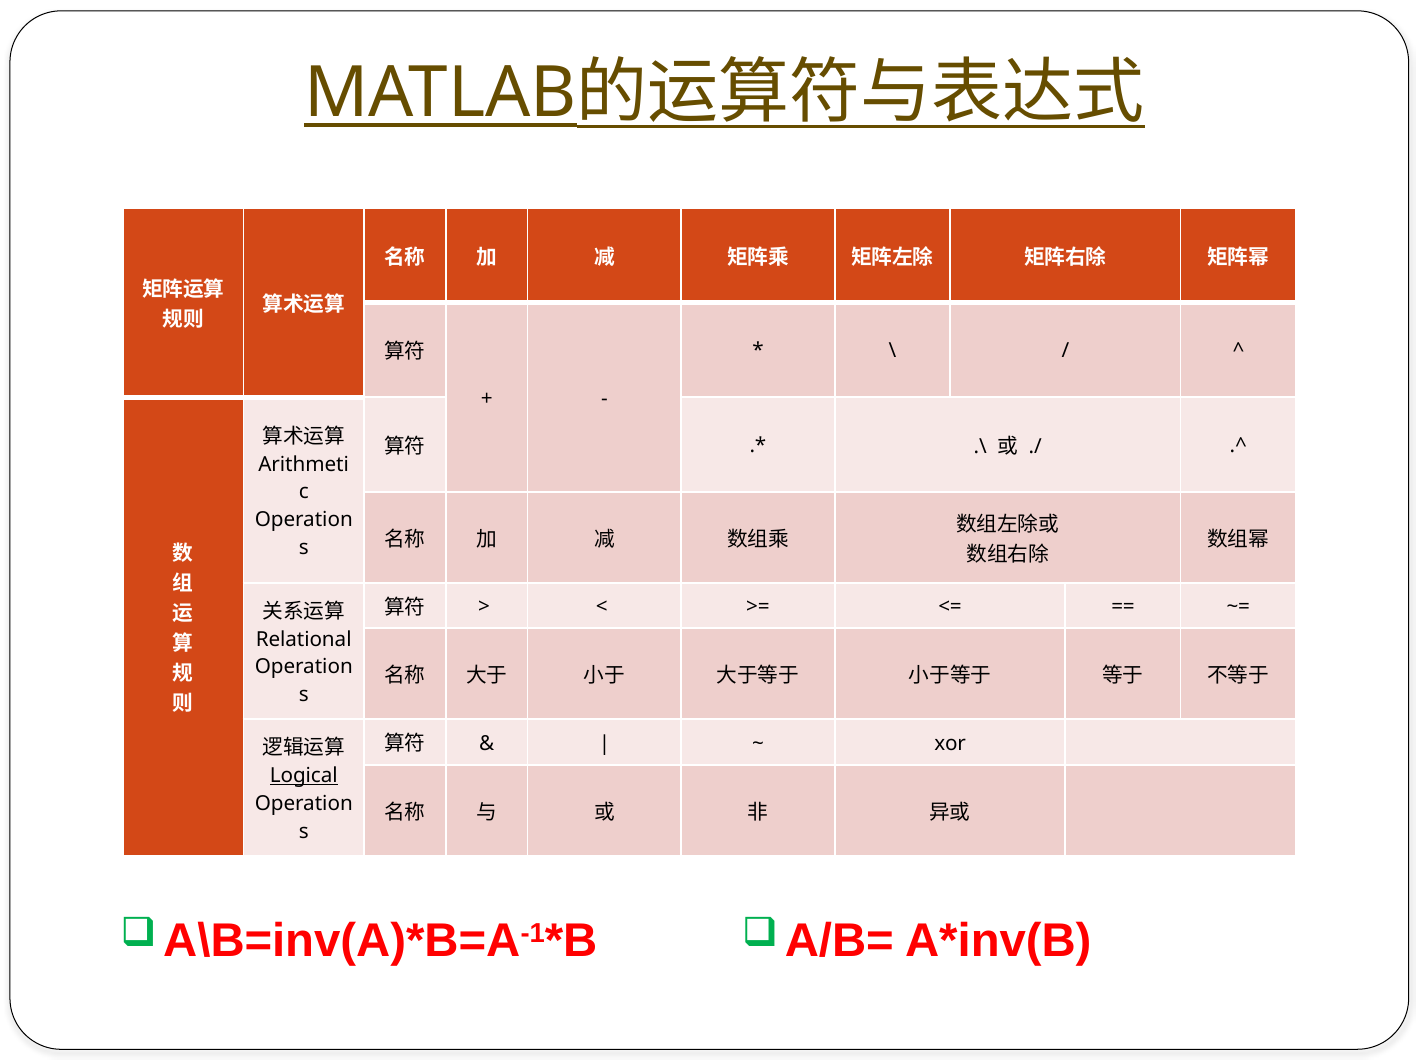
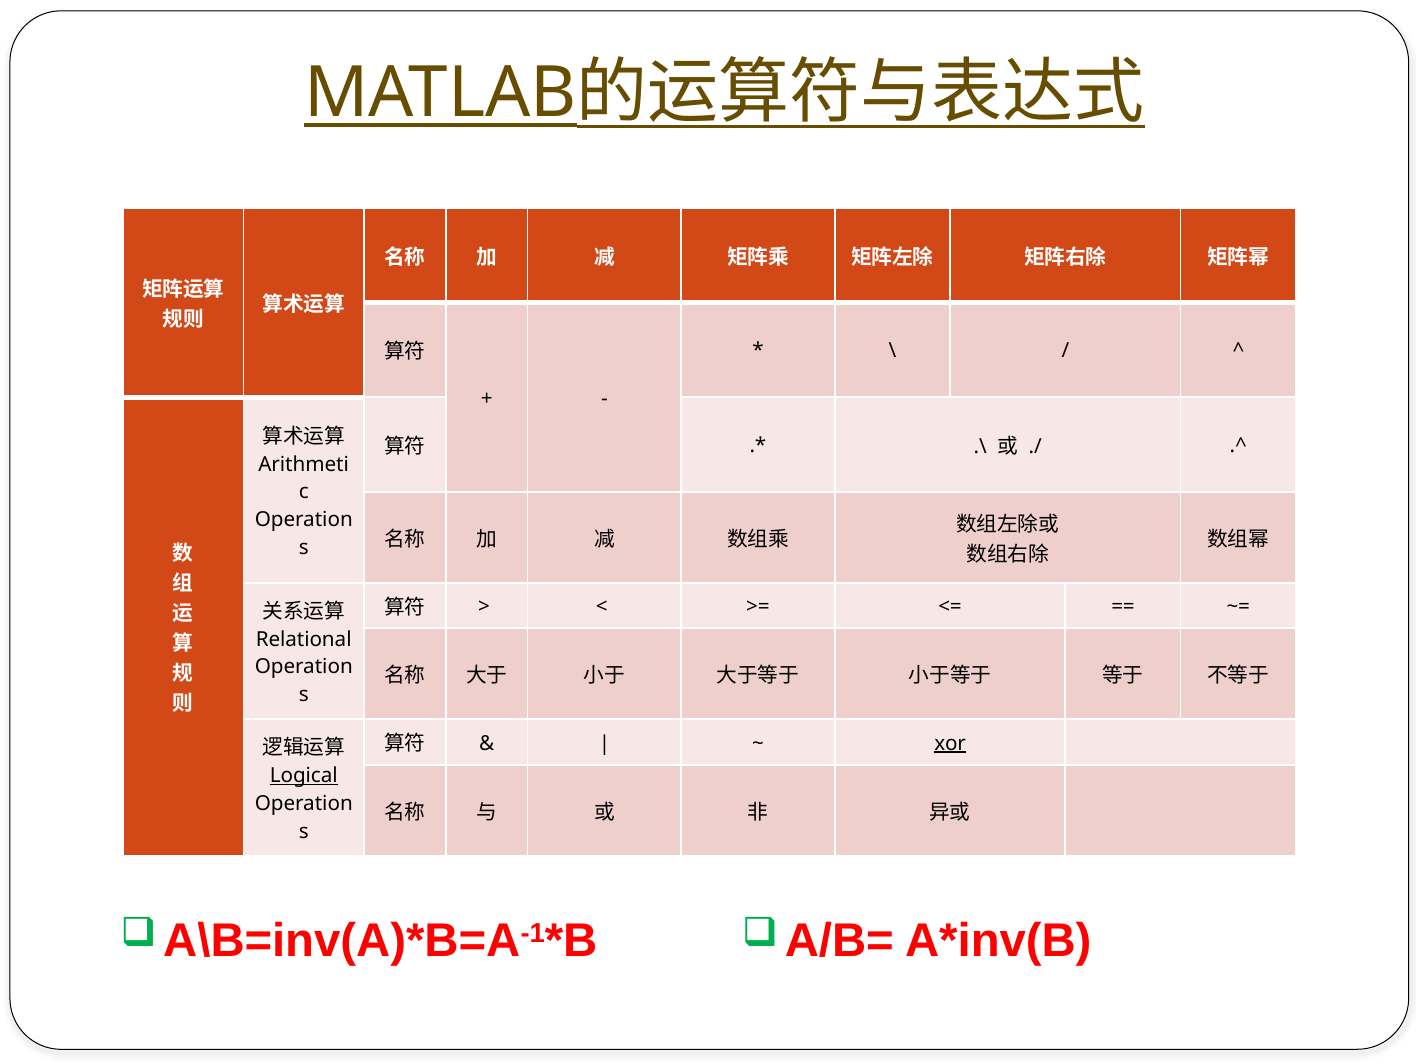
xor underline: none -> present (950, 743)
